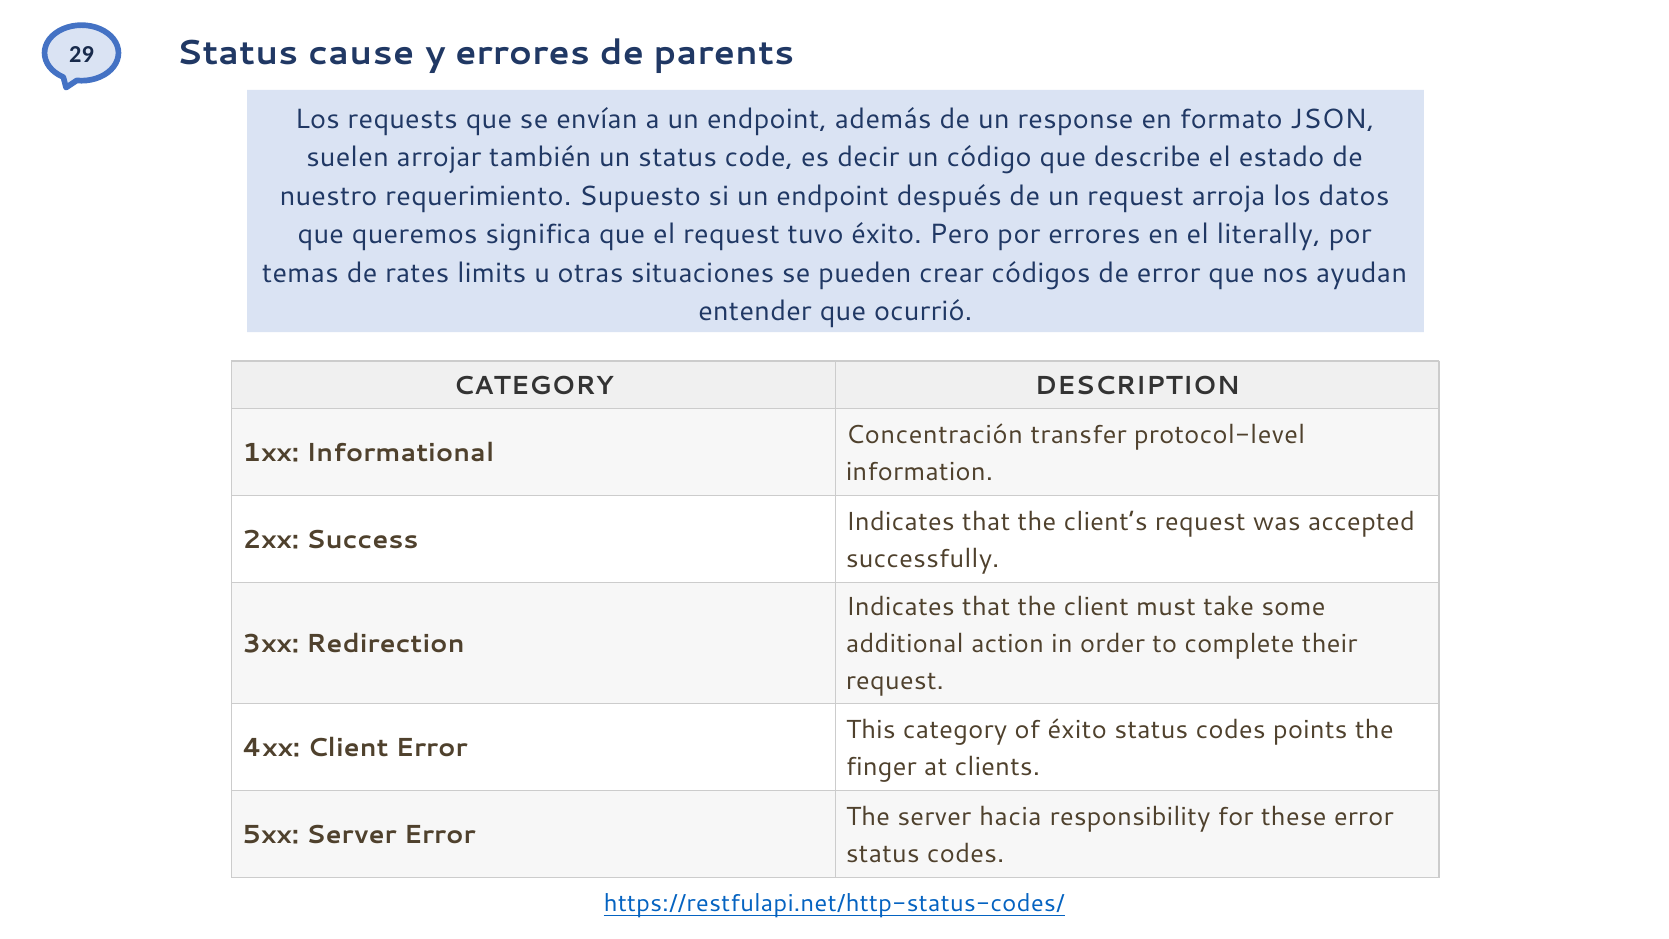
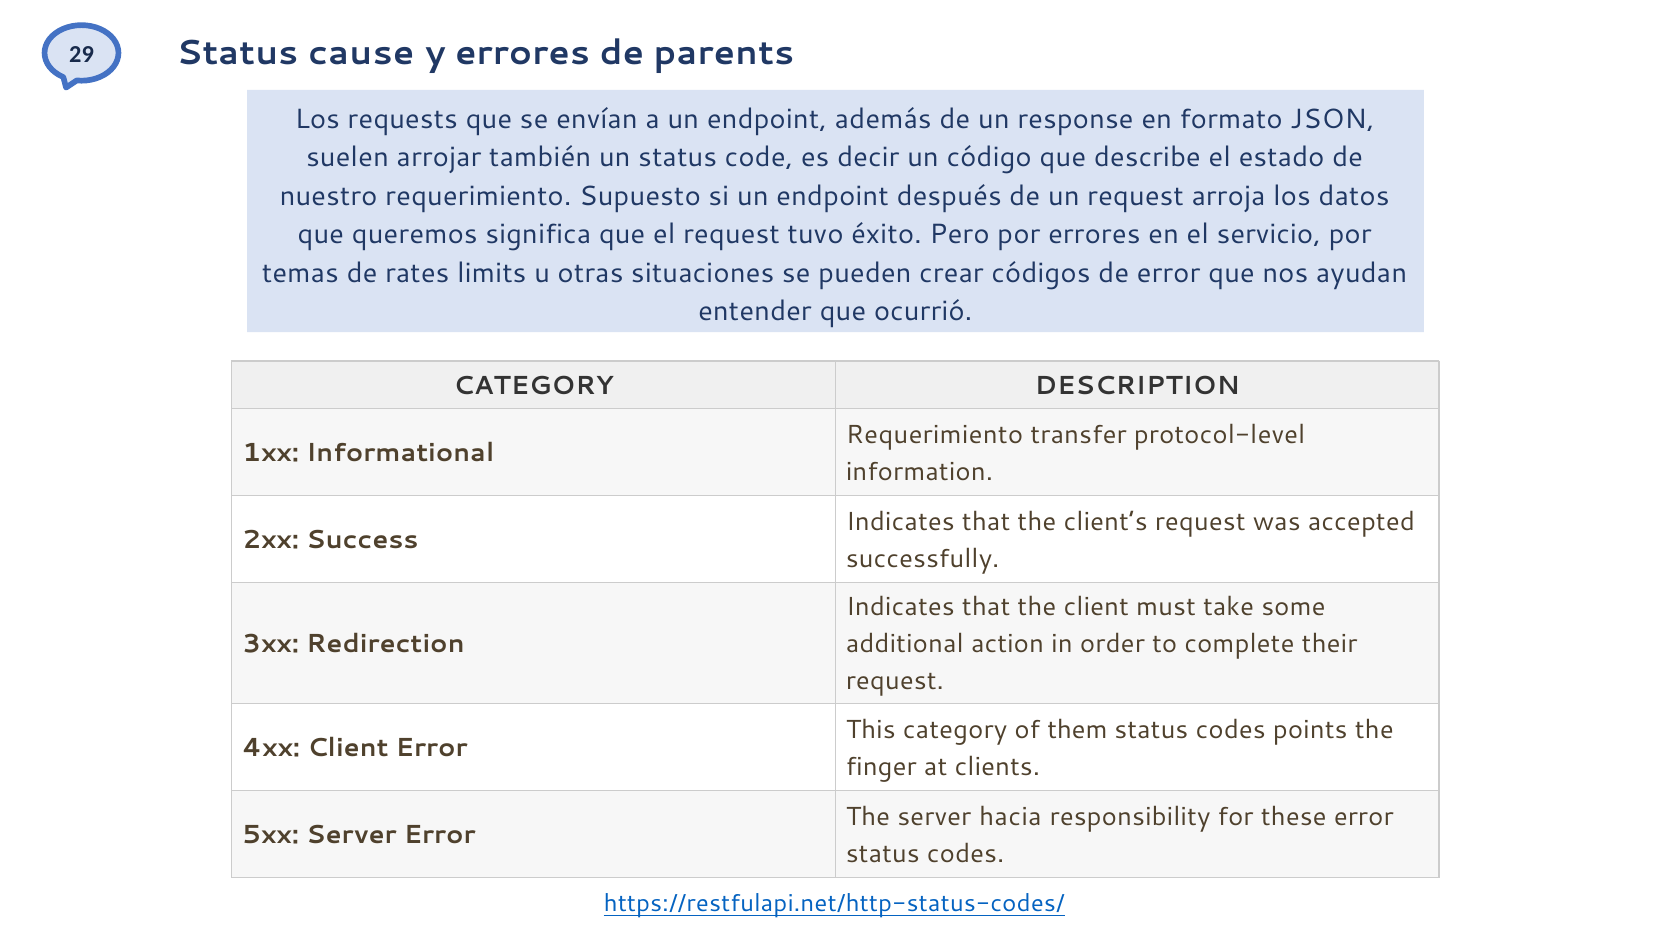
literally: literally -> servicio (1269, 234)
Concentración: Concentración -> Requerimiento (935, 435)
of éxito: éxito -> them (1077, 730)
